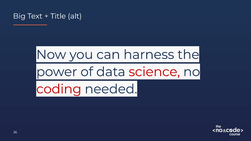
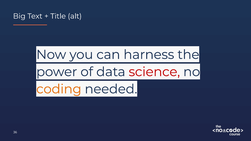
coding colour: red -> orange (59, 89)
